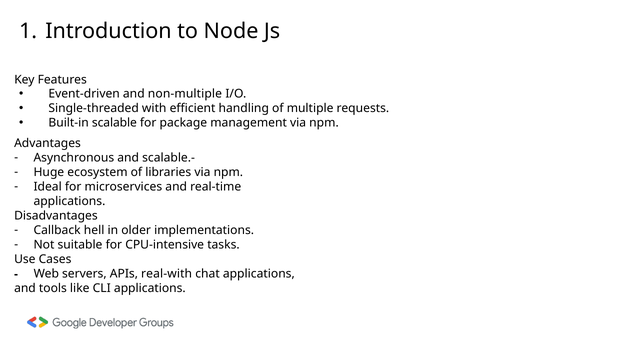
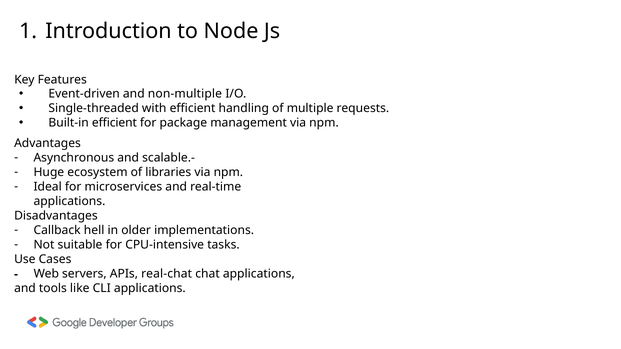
Built-in scalable: scalable -> efficient (114, 123)
real-with: real-with -> real-chat (167, 274)
